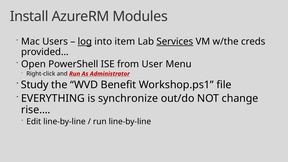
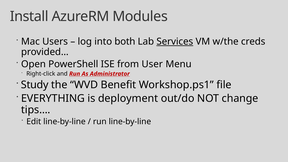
log underline: present -> none (85, 41)
item: item -> both (125, 41)
synchronize: synchronize -> deployment (128, 98)
rise…: rise… -> tips… (36, 110)
